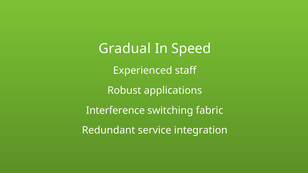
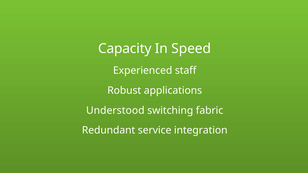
Gradual: Gradual -> Capacity (125, 49)
Interference: Interference -> Understood (115, 111)
